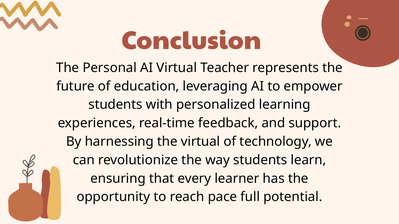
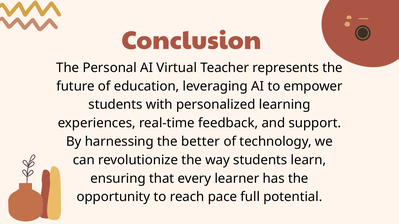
the virtual: virtual -> better (200, 142)
